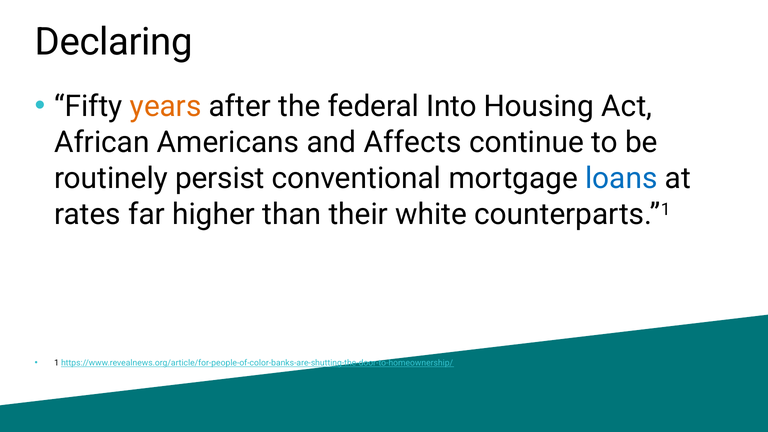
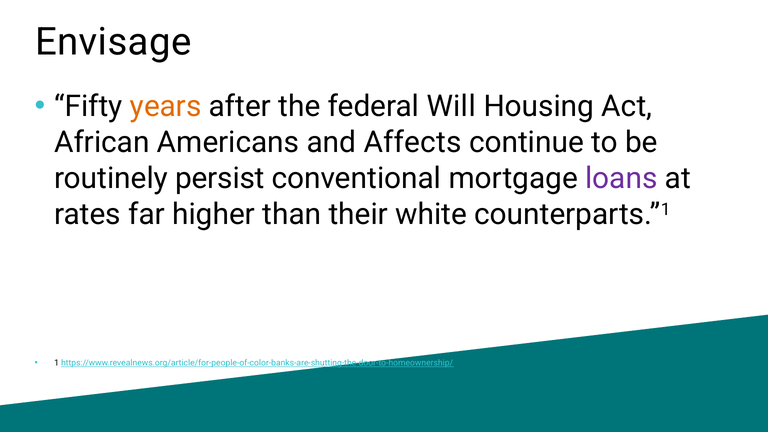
Declaring: Declaring -> Envisage (113, 42)
Into: Into -> Will (451, 107)
loans colour: blue -> purple (621, 178)
